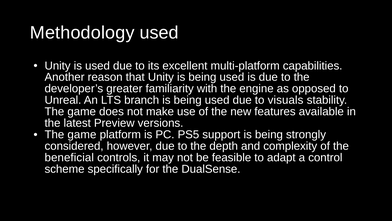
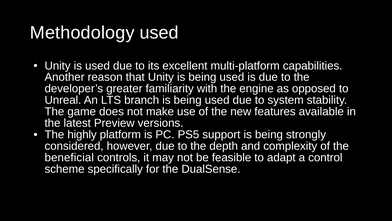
visuals: visuals -> system (286, 100)
game: game -> highly (82, 134)
